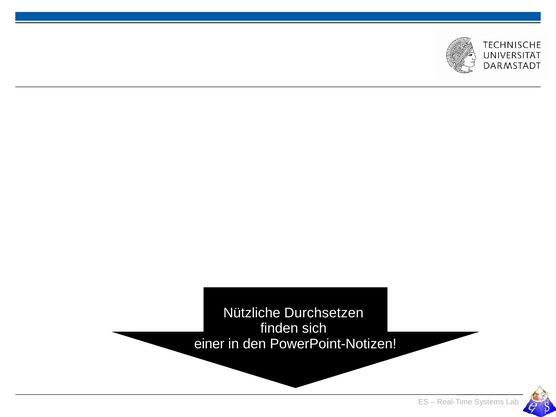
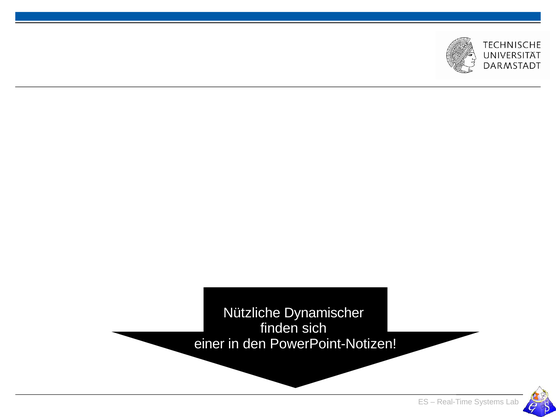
Durchsetzen: Durchsetzen -> Dynamischer (324, 313)
